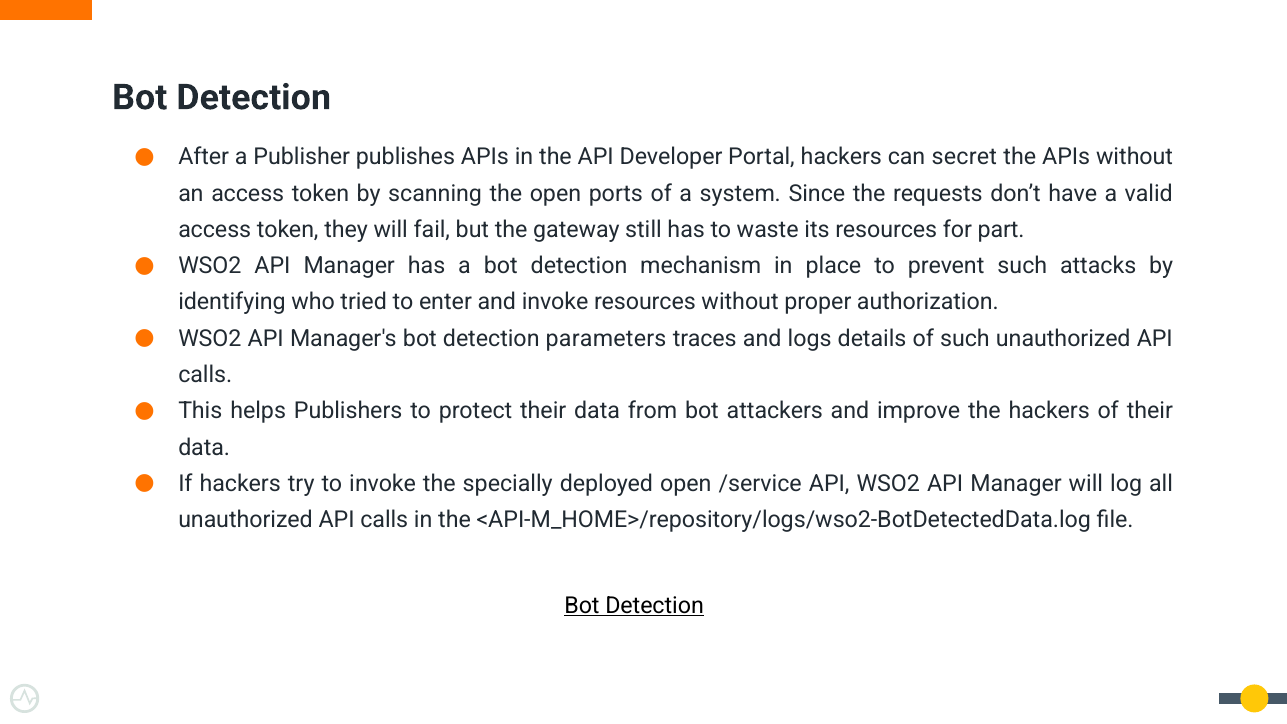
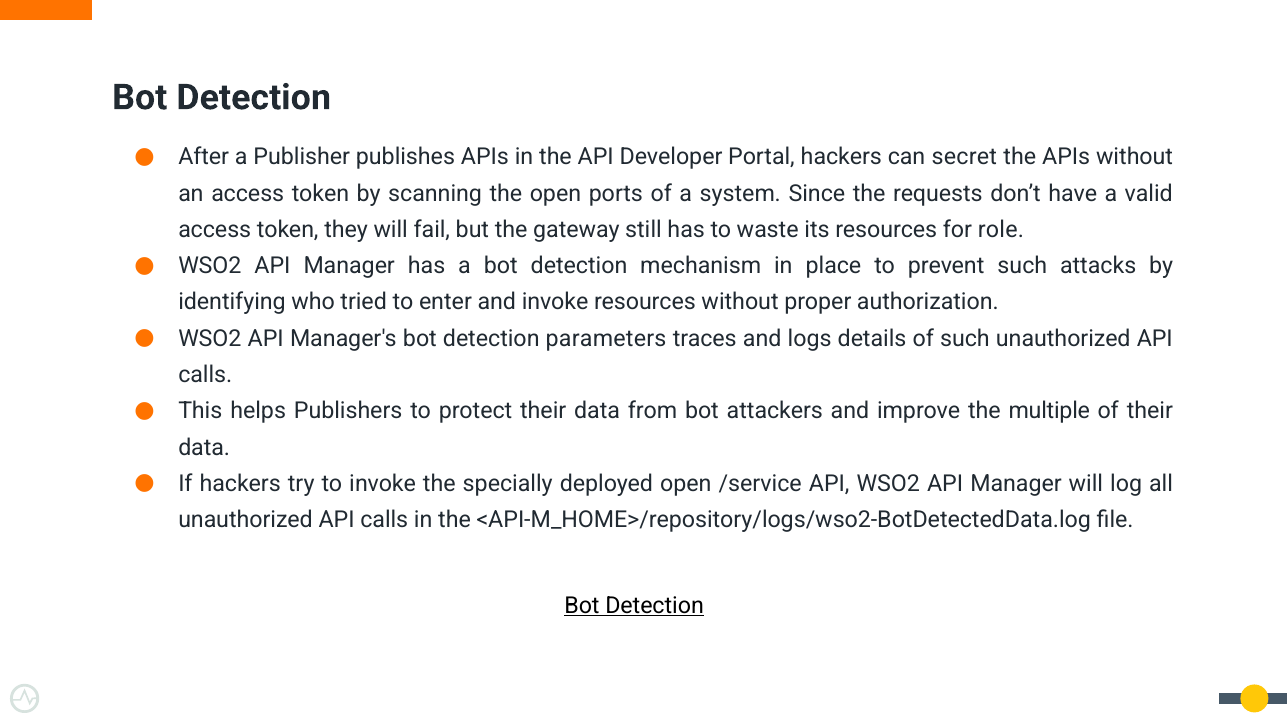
part: part -> role (1001, 230)
the hackers: hackers -> multiple (1049, 411)
